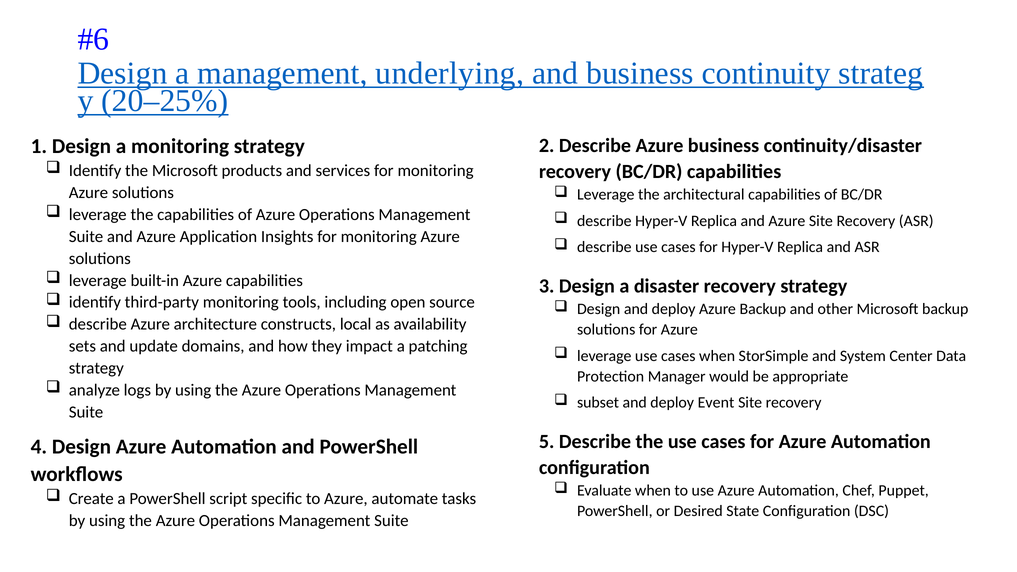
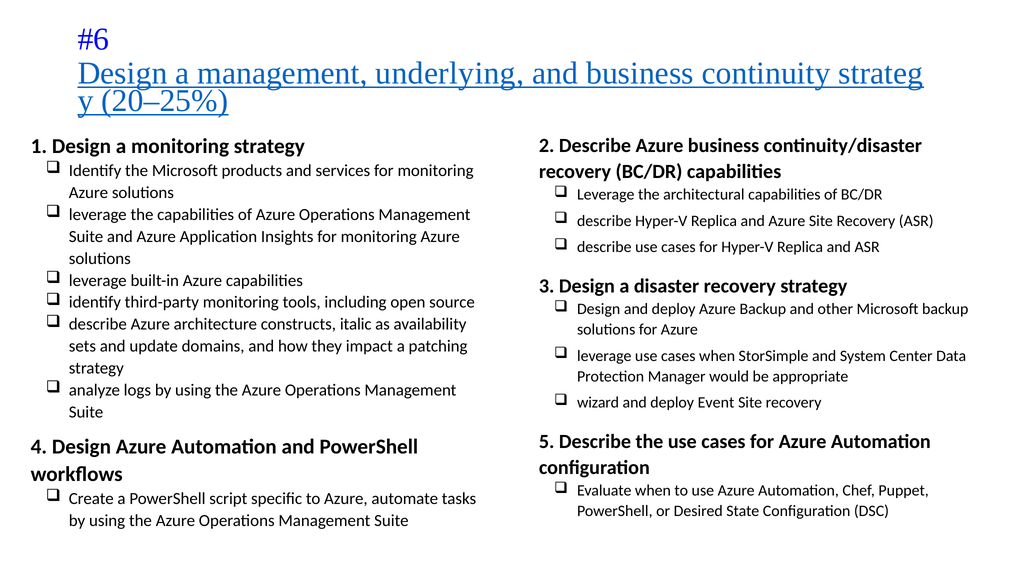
local: local -> italic (356, 324)
subset: subset -> wizard (598, 403)
